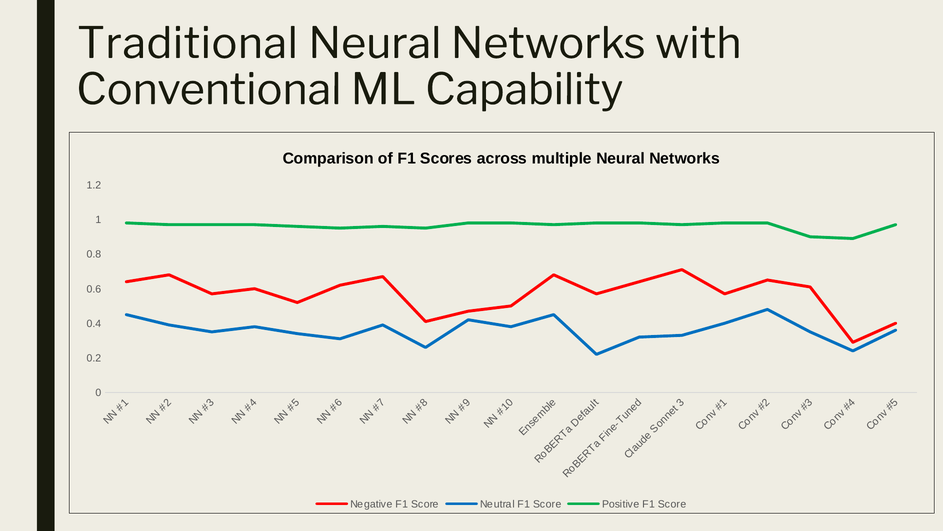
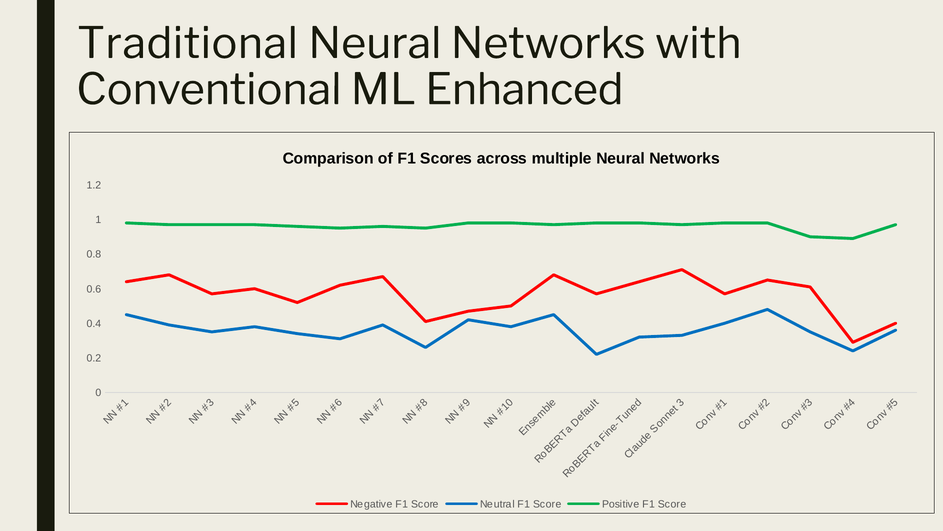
Capability: Capability -> Enhanced (524, 90)
